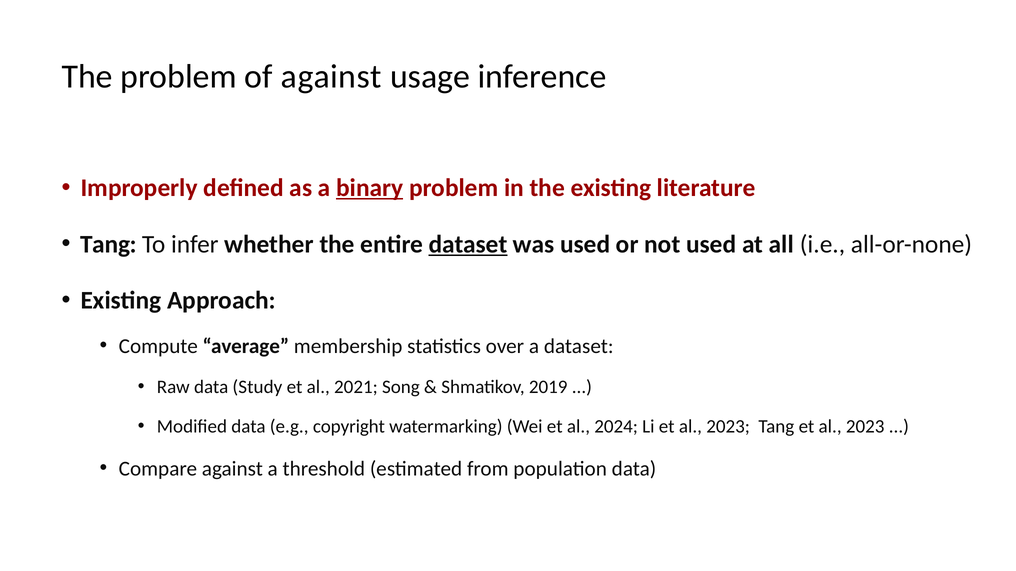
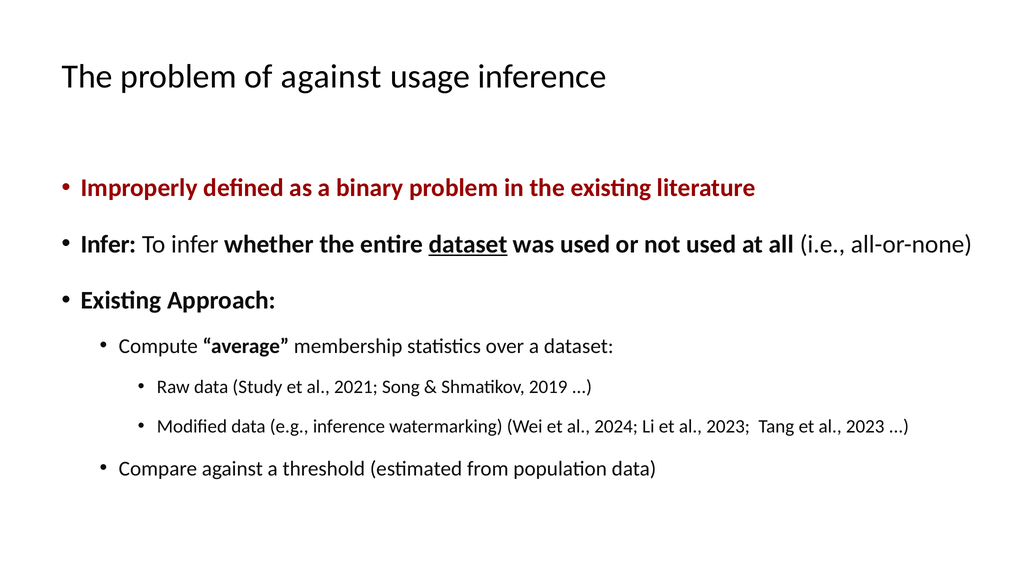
binary underline: present -> none (370, 188)
Tang: Tang -> Infer (109, 245)
e.g copyright: copyright -> inference (349, 427)
